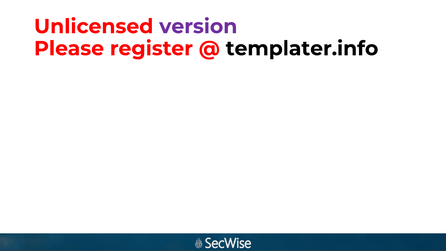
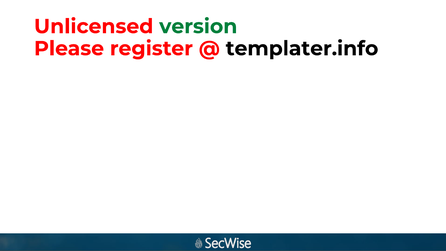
version colour: purple -> green (198, 26)
